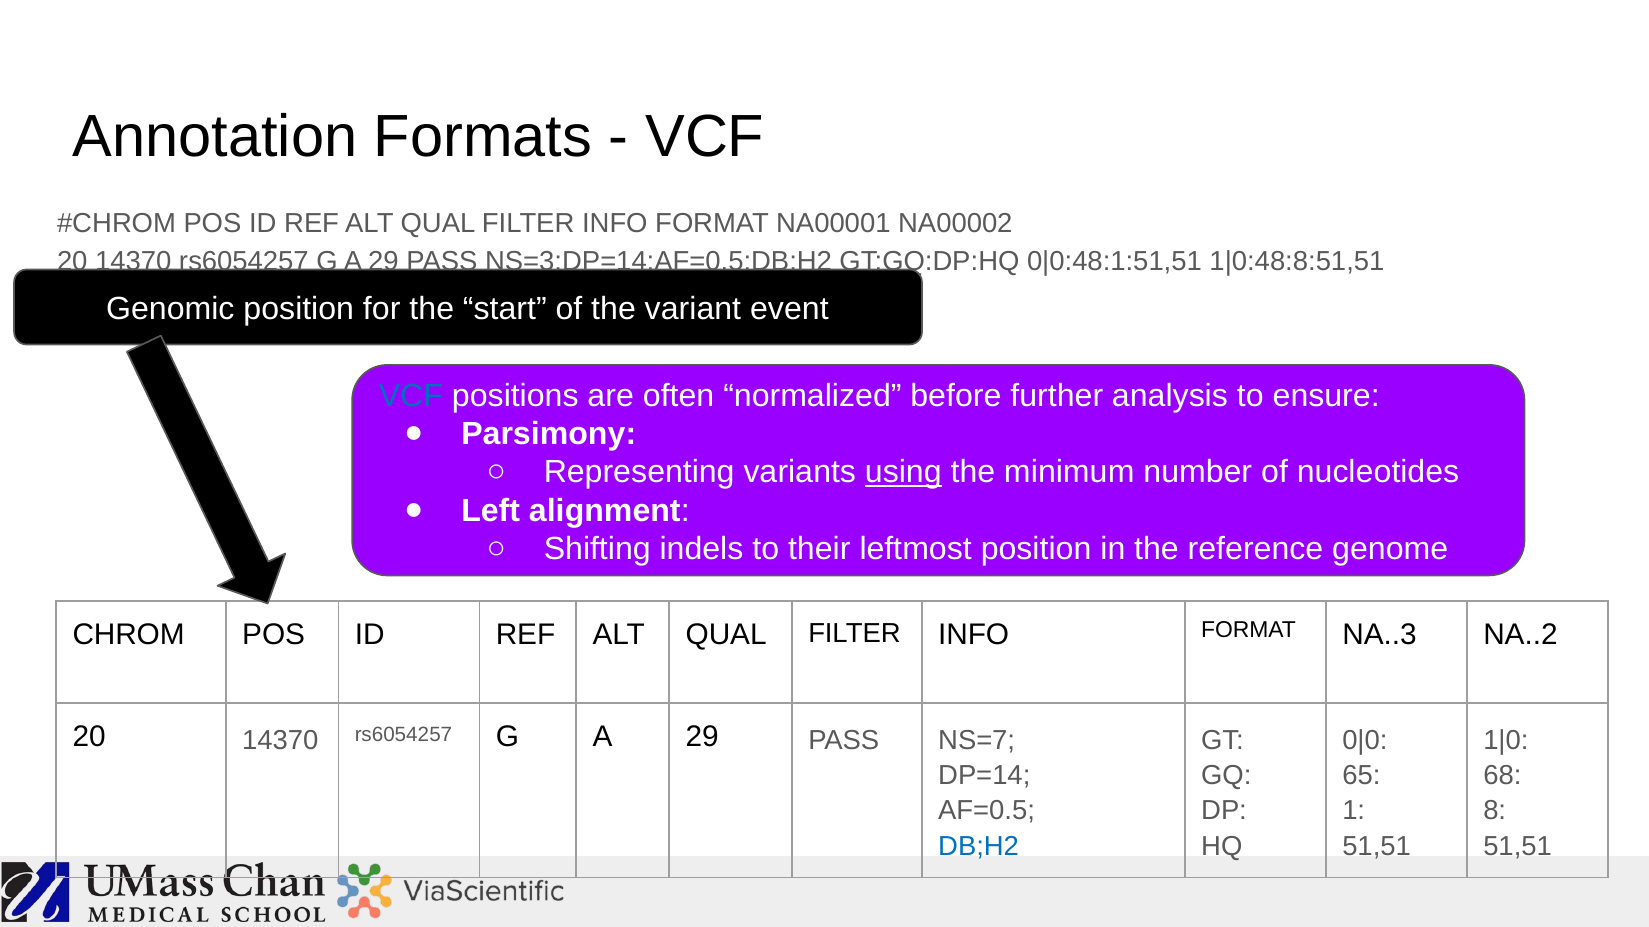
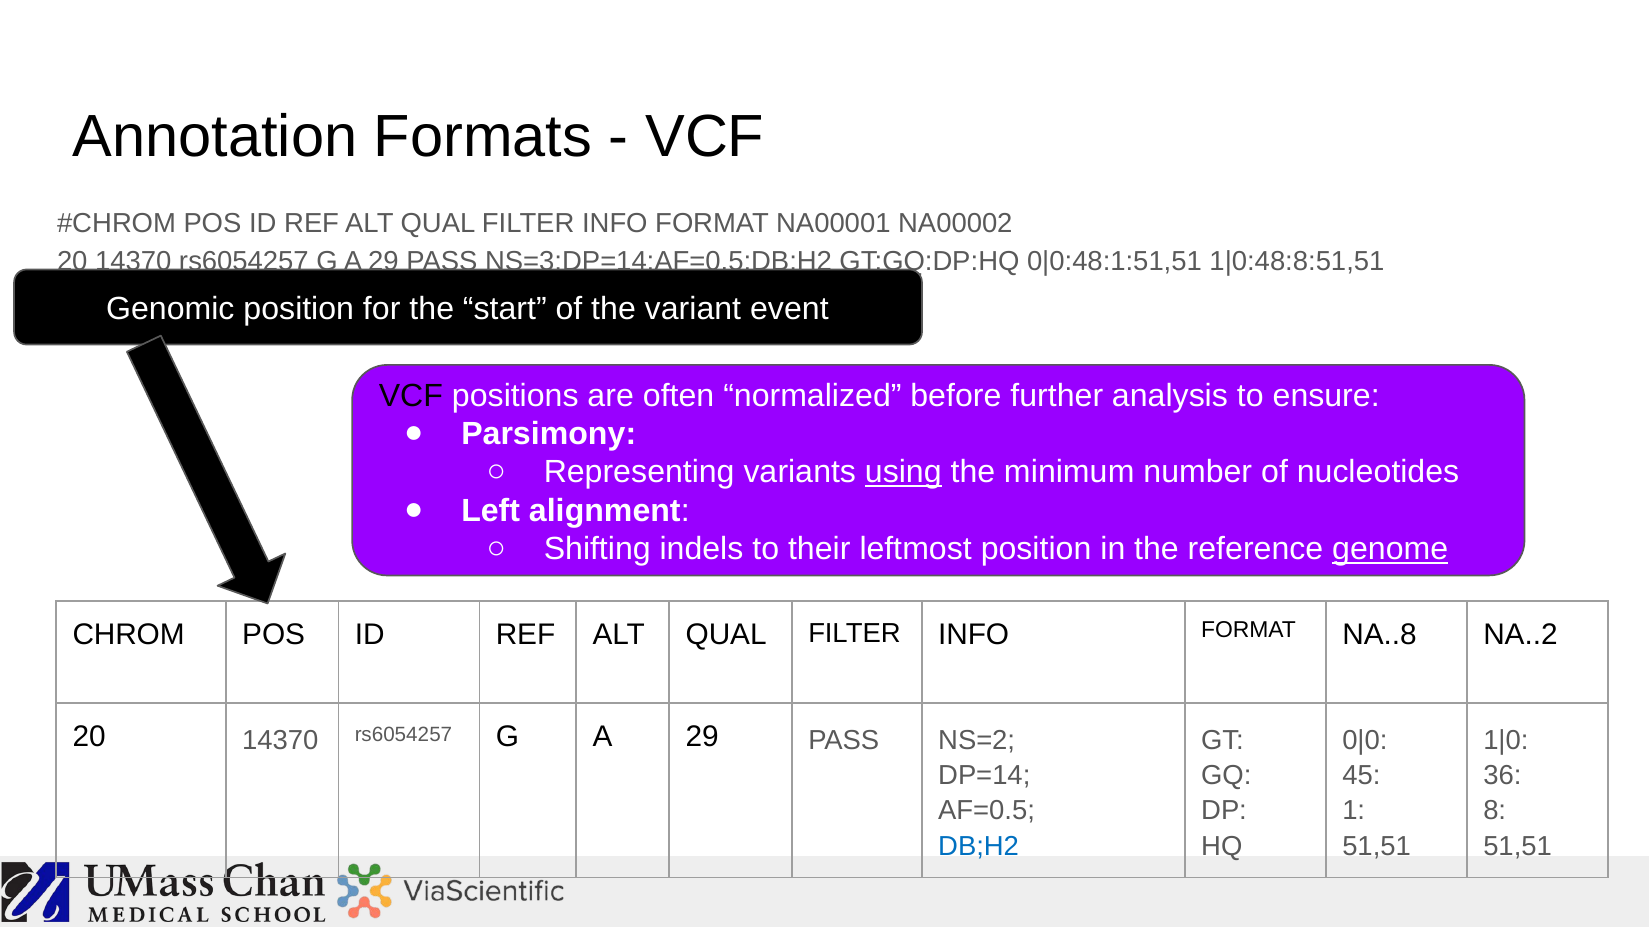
VCF colour: blue -> black (411, 396)
genome underline: none -> present (1390, 550)
NA..3: NA..3 -> NA..8 (1379, 635)
NS=7: NS=7 -> NS=2 (977, 741)
65: 65 -> 45 (1361, 776)
68: 68 -> 36 (1502, 776)
